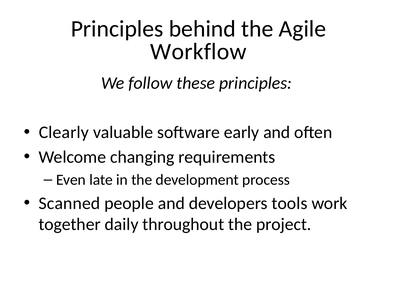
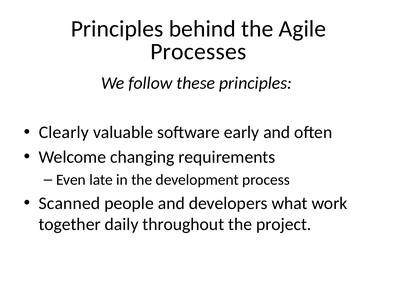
Workflow: Workflow -> Processes (198, 52)
tools: tools -> what (290, 204)
